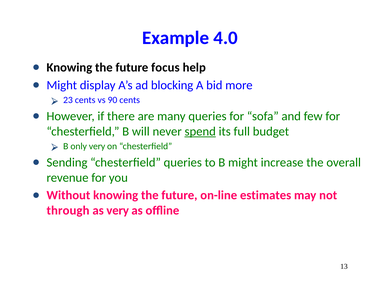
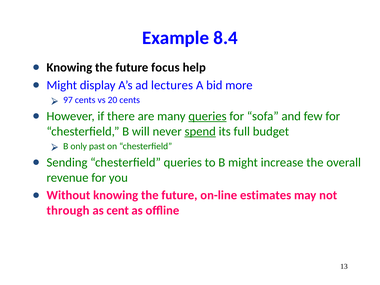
4.0: 4.0 -> 8.4 (226, 38)
blocking: blocking -> lectures (172, 85)
23: 23 -> 97 (68, 100)
90: 90 -> 20 (112, 100)
queries underline: none -> present (207, 116)
only very: very -> past (97, 146)
as very: very -> cent (118, 211)
